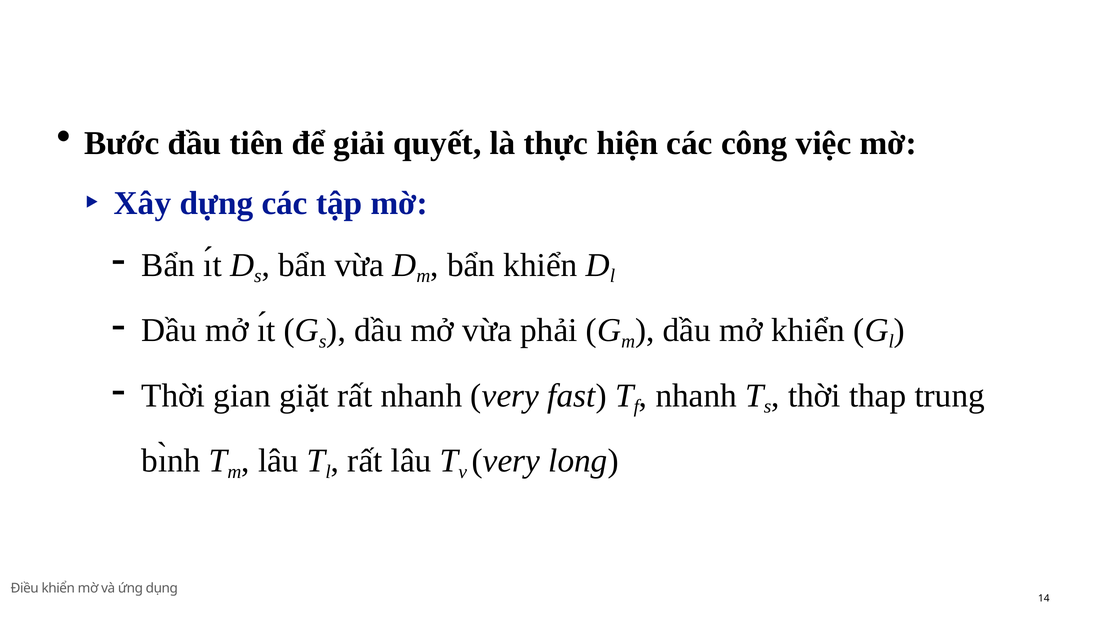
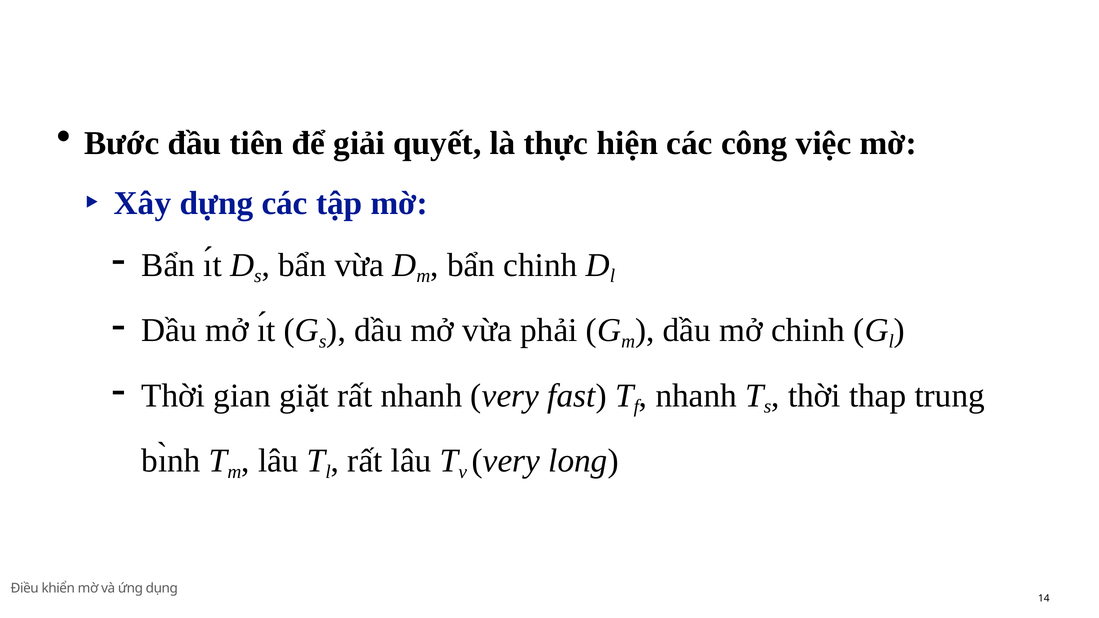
bẩn khiển: khiển -> chinh (540, 265)
mở khiển: khiển -> chinh (808, 330)
